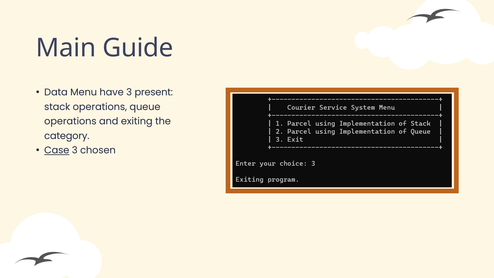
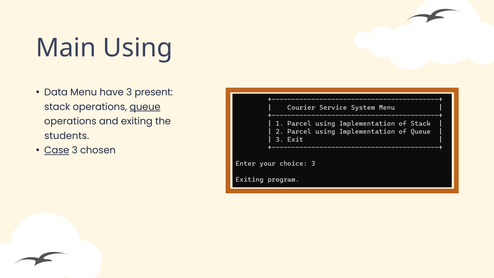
Guide: Guide -> Using (138, 48)
queue underline: none -> present (145, 107)
category: category -> students (67, 136)
